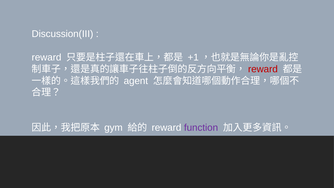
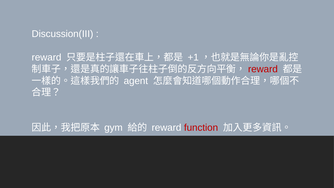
function colour: purple -> red (201, 128)
